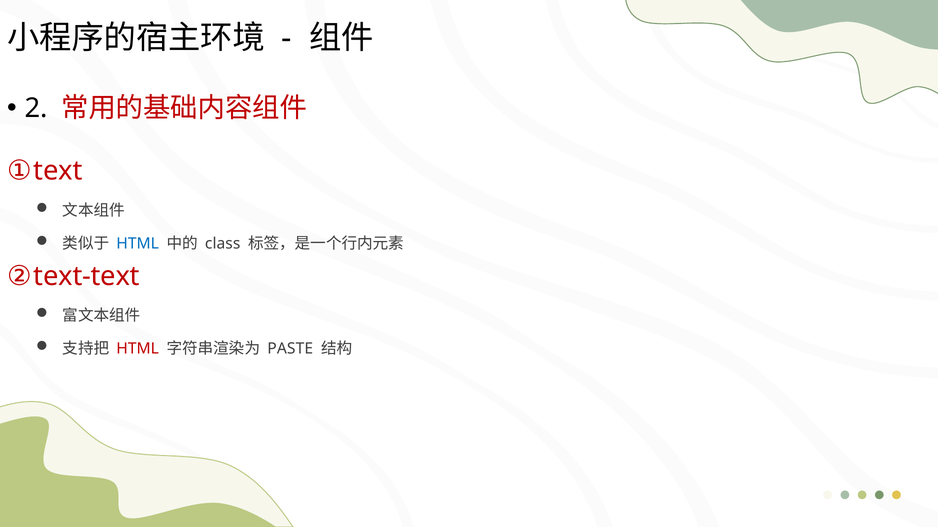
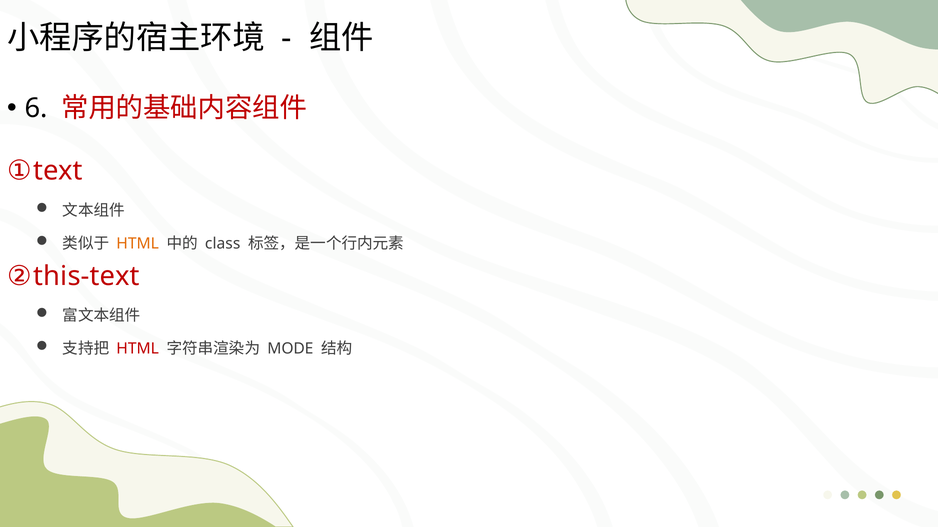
2: 2 -> 6 (36, 108)
HTML colour: blue -> orange (138, 244)
text-text: text-text -> this-text (86, 276)
PASTE: PASTE -> MODE (290, 349)
